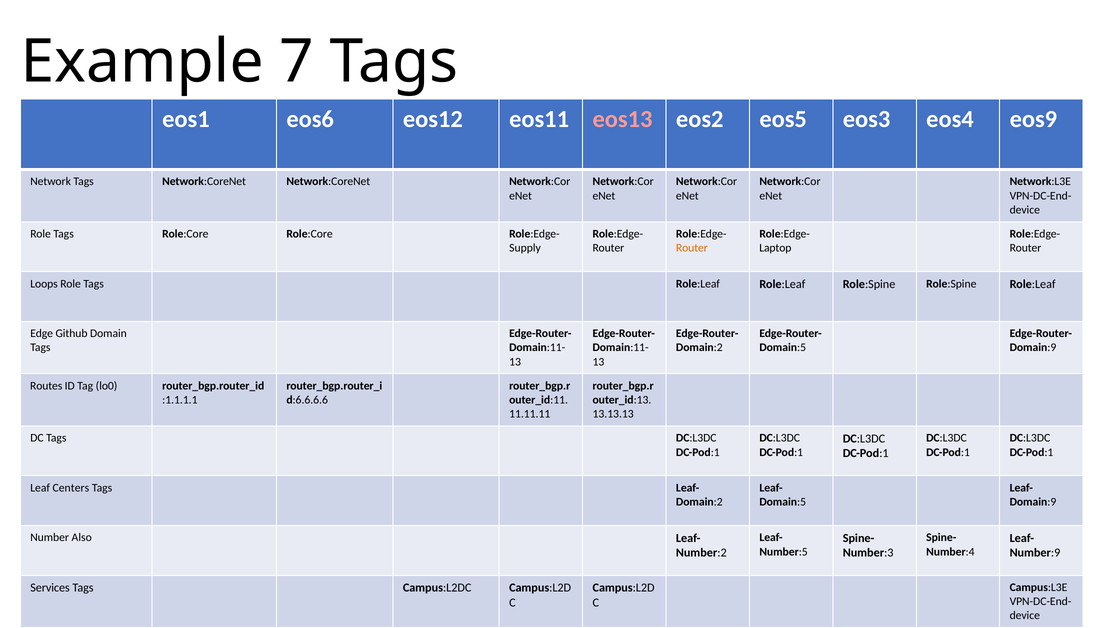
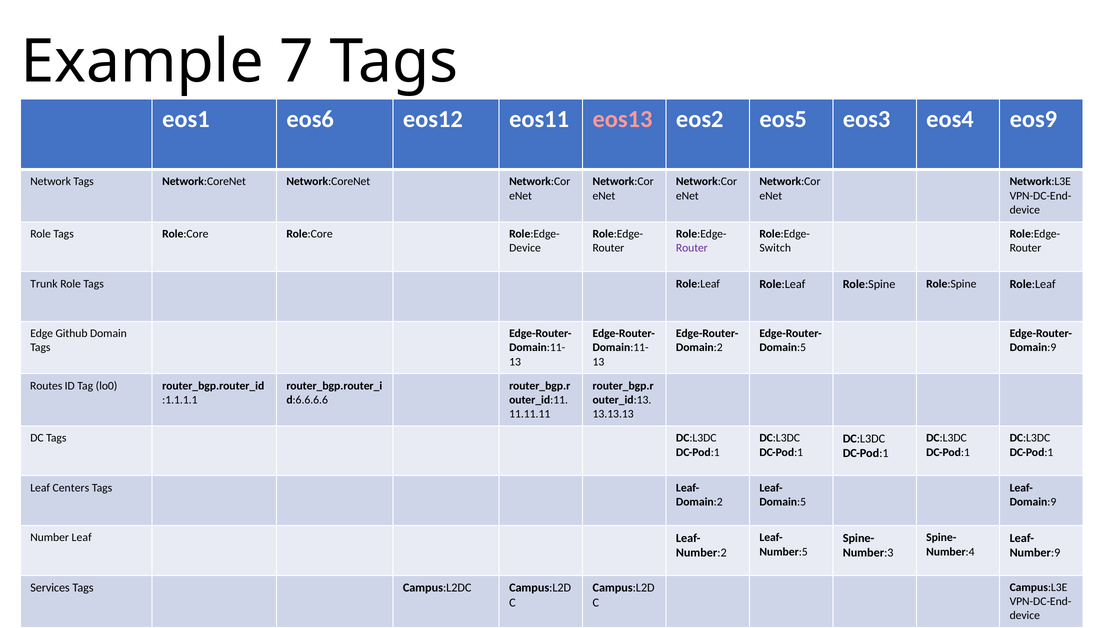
Supply: Supply -> Device (525, 248)
Router colour: orange -> purple (692, 248)
Laptop: Laptop -> Switch (775, 248)
Loops: Loops -> Trunk (44, 284)
Number Also: Also -> Leaf (82, 538)
